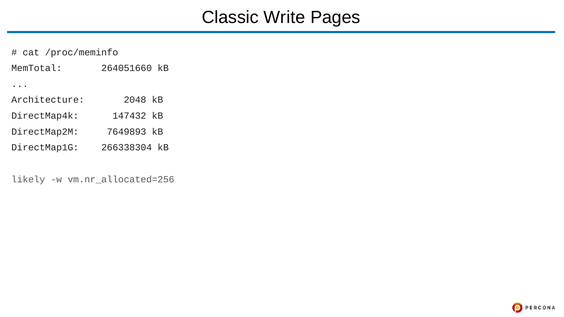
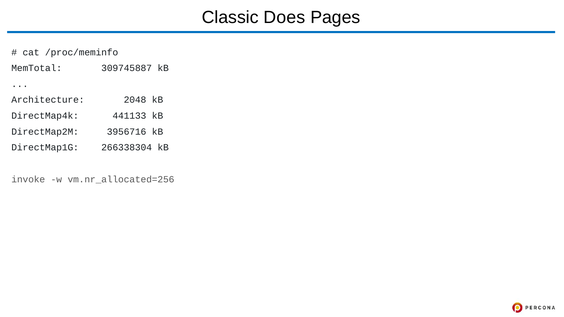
Write: Write -> Does (284, 17)
264051660: 264051660 -> 309745887 (127, 68)
147432: 147432 -> 441133 (129, 116)
7649893: 7649893 -> 3956716 (127, 132)
likely: likely -> invoke (28, 179)
